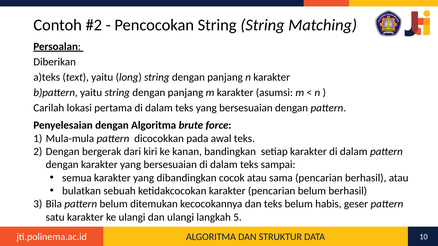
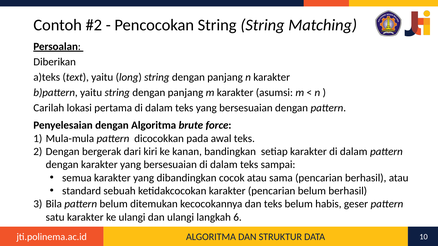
bulatkan: bulatkan -> standard (82, 191)
5: 5 -> 6 (238, 217)
